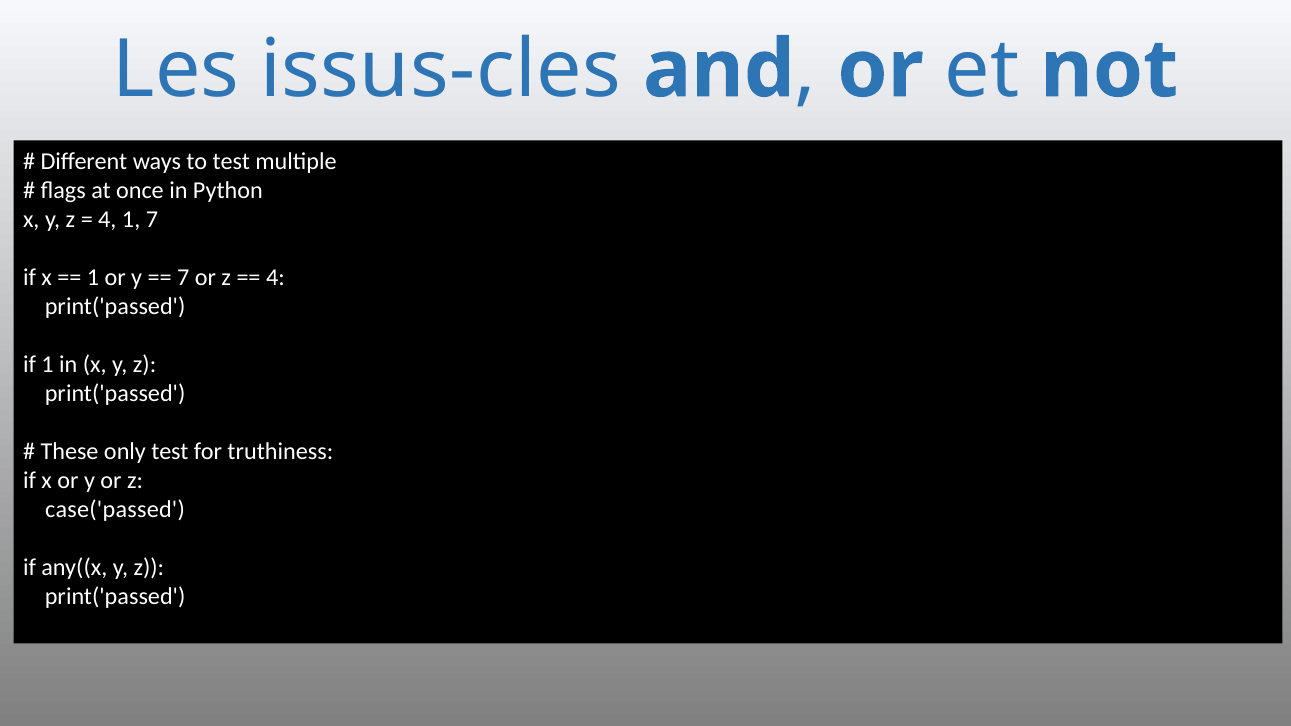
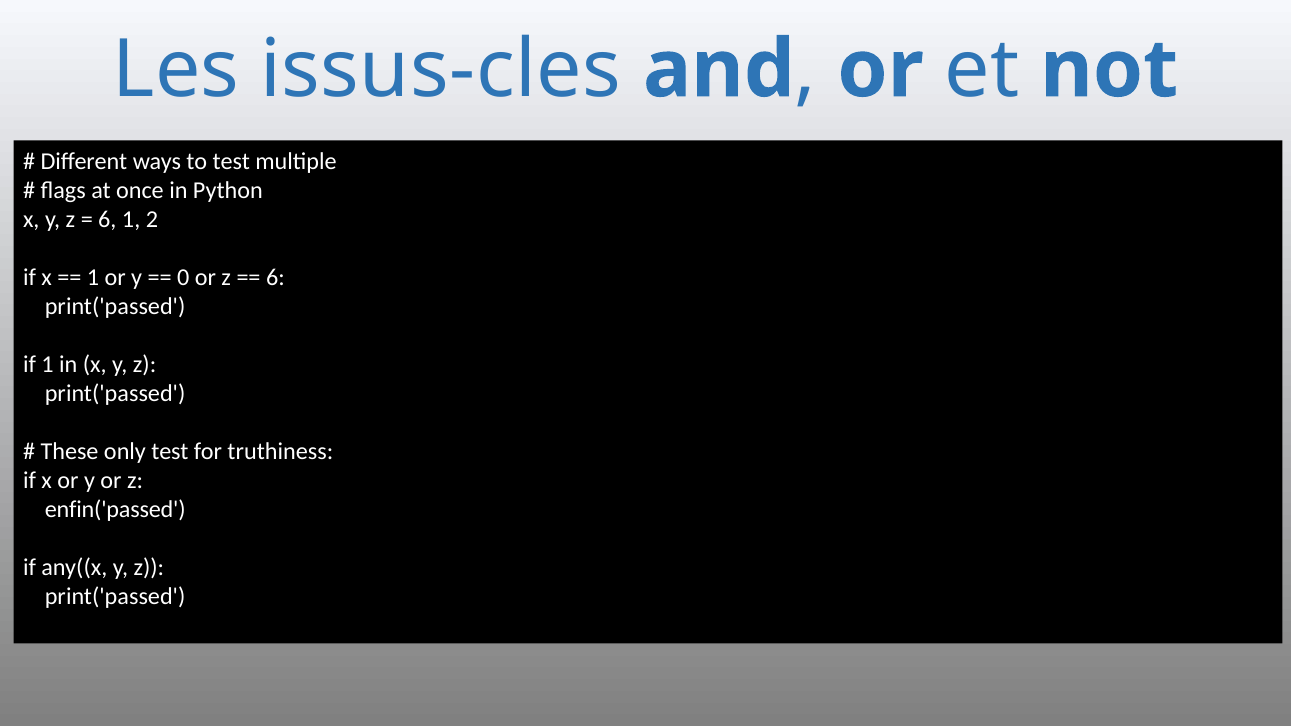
4: 4 -> 6 (107, 219)
1 7: 7 -> 2 (152, 219)
7: 7 -> 0 (183, 277)
4: 4 -> 6 (275, 277)
case('passed: case('passed -> enfin('passed (115, 510)
